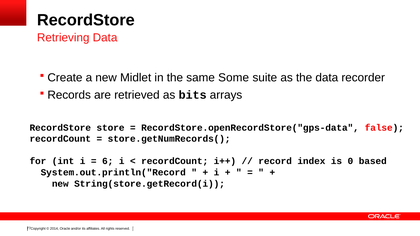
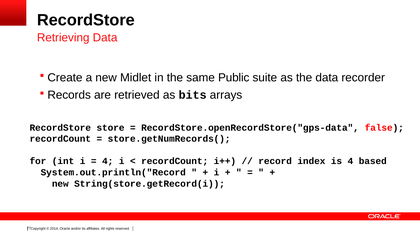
Some: Some -> Public (234, 78)
6: 6 -> 4 (108, 161)
is 0: 0 -> 4 (350, 161)
